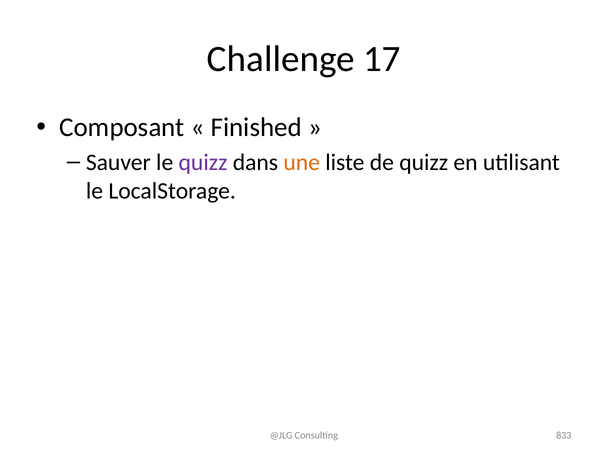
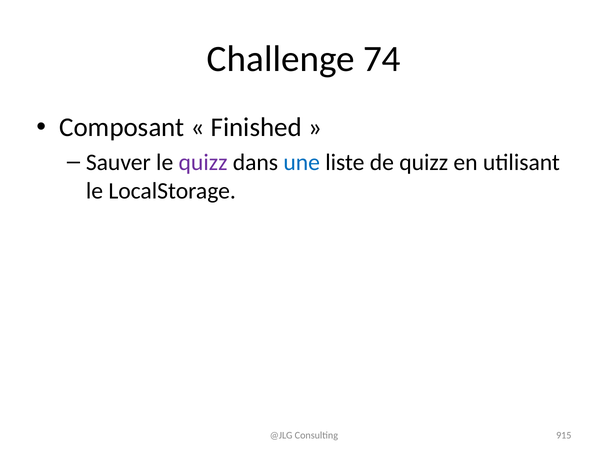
17: 17 -> 74 (382, 59)
une colour: orange -> blue (302, 162)
833: 833 -> 915 (564, 435)
